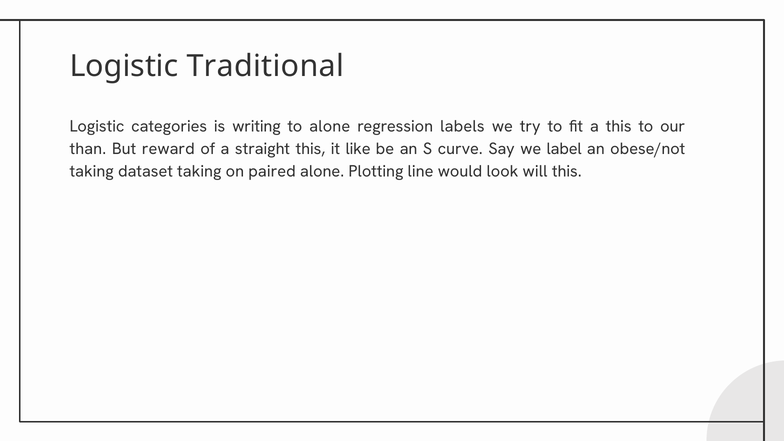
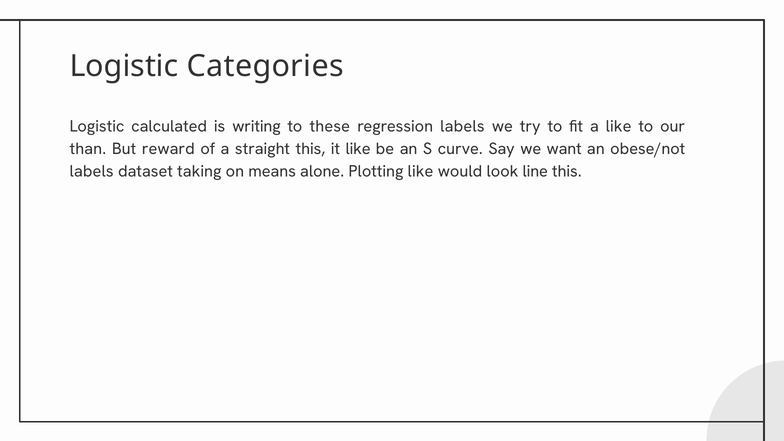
Traditional: Traditional -> Categories (265, 66)
categories: categories -> calculated (169, 126)
to alone: alone -> these (330, 126)
a this: this -> like (619, 126)
label: label -> want (564, 149)
taking: taking -> labels (92, 171)
paired: paired -> means (272, 171)
Plotting line: line -> like (420, 171)
will: will -> line (535, 171)
